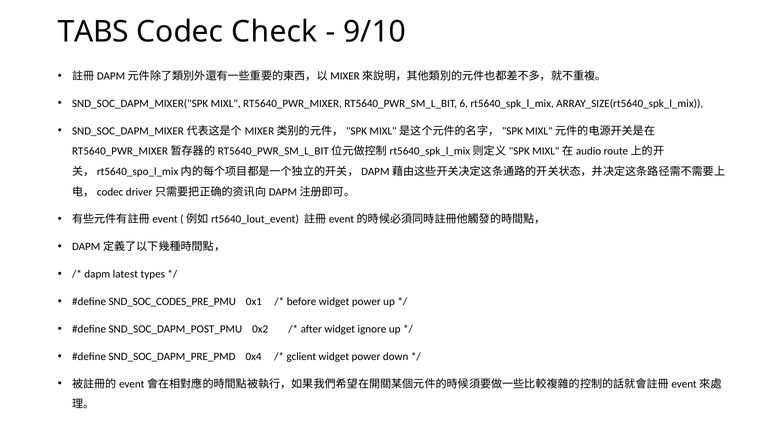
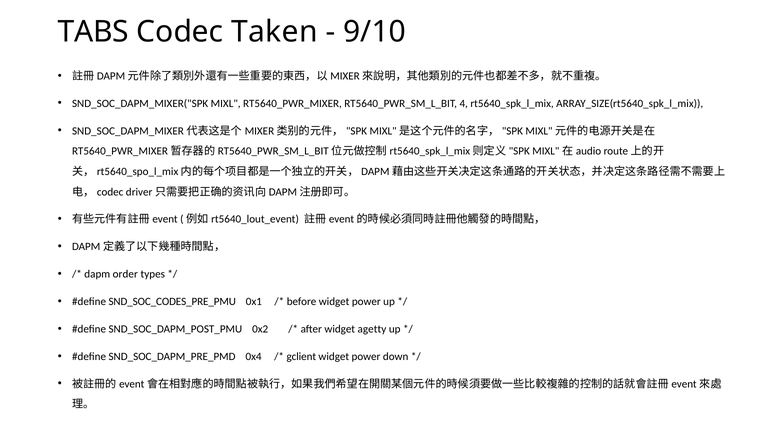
Check: Check -> Taken (274, 32)
6: 6 -> 4 (464, 103)
latest: latest -> order (125, 274)
ignore: ignore -> agetty (372, 329)
